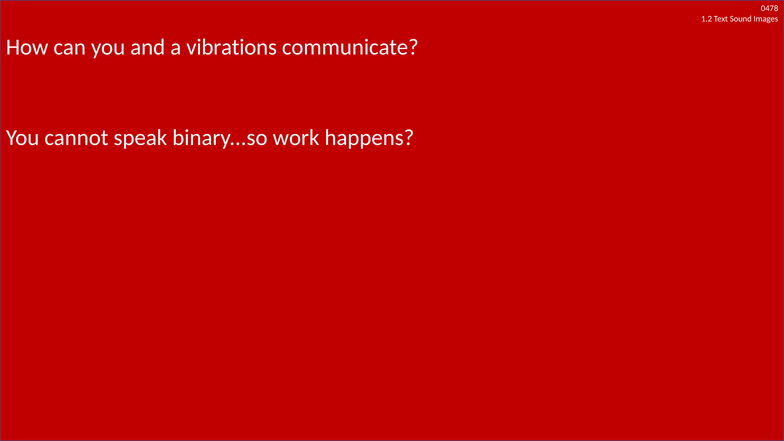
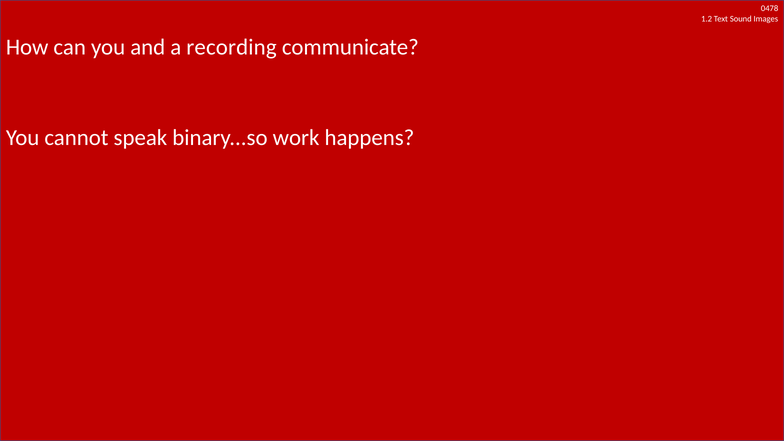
vibrations: vibrations -> recording (231, 47)
